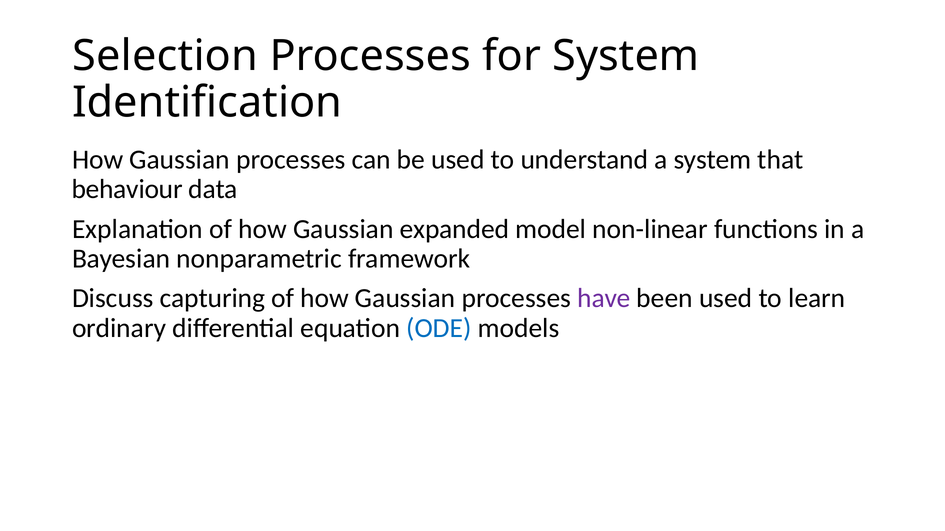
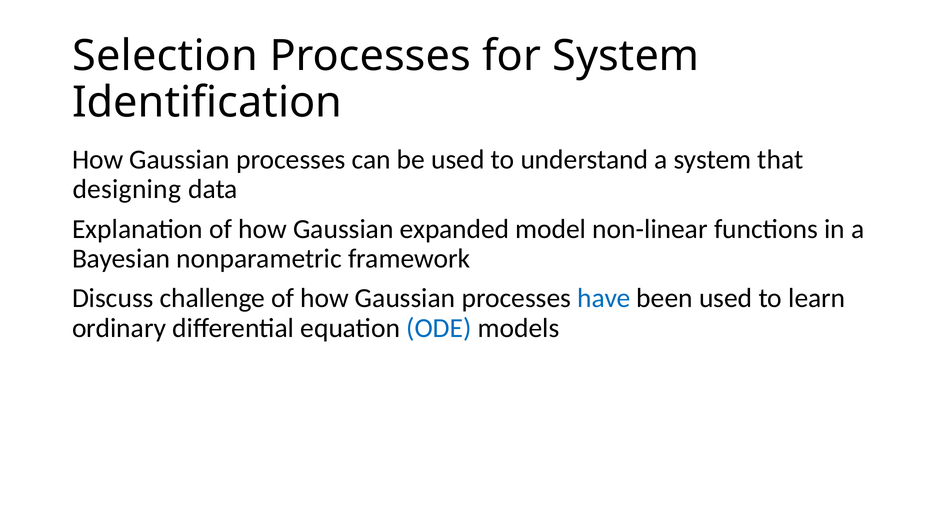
behaviour: behaviour -> designing (127, 190)
capturing: capturing -> challenge (212, 299)
have colour: purple -> blue (604, 299)
